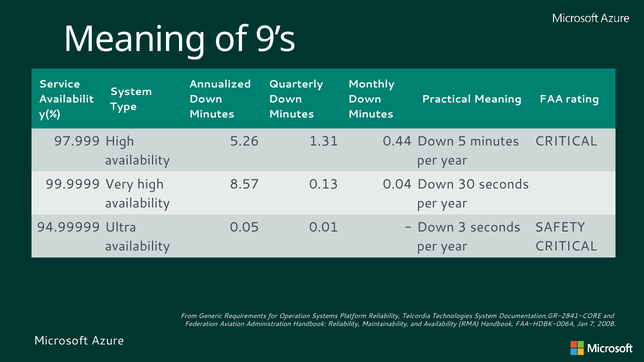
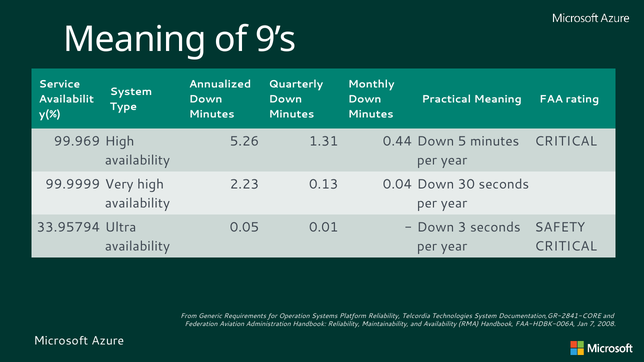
97.999: 97.999 -> 99.969 (77, 141)
8.57: 8.57 -> 2.23 (244, 184)
94.99999: 94.99999 -> 33.95794 (68, 227)
